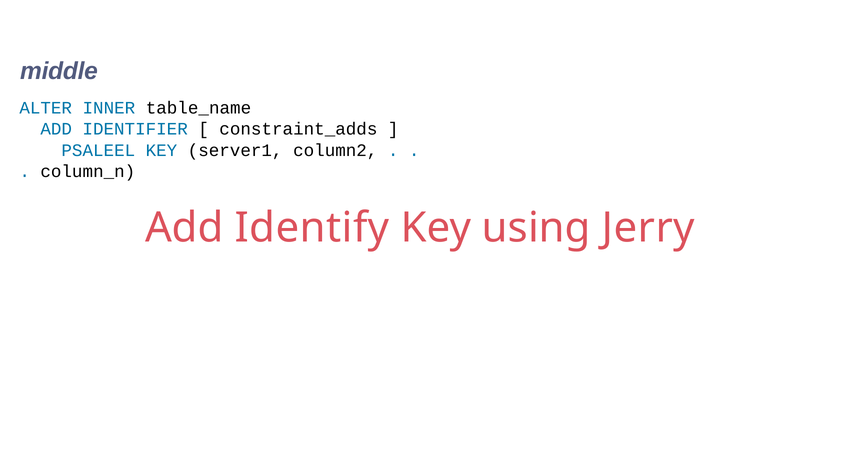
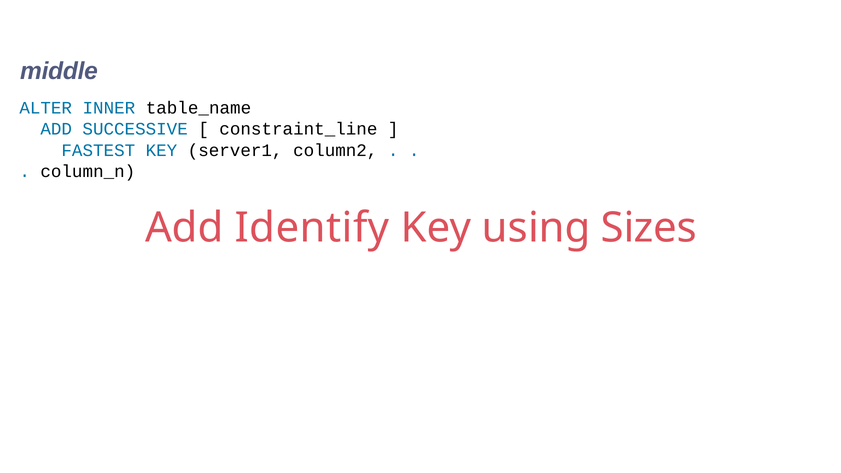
IDENTIFIER: IDENTIFIER -> SUCCESSIVE (135, 129)
constraint_adds: constraint_adds -> constraint_line (298, 129)
PSALEEL: PSALEEL -> FASTEST (98, 150)
Jerry: Jerry -> Sizes (649, 228)
